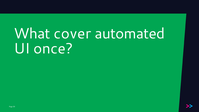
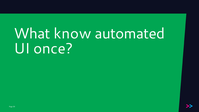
cover: cover -> know (72, 34)
